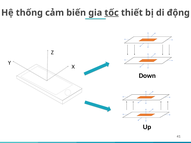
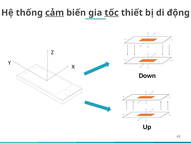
cảm underline: none -> present (55, 13)
